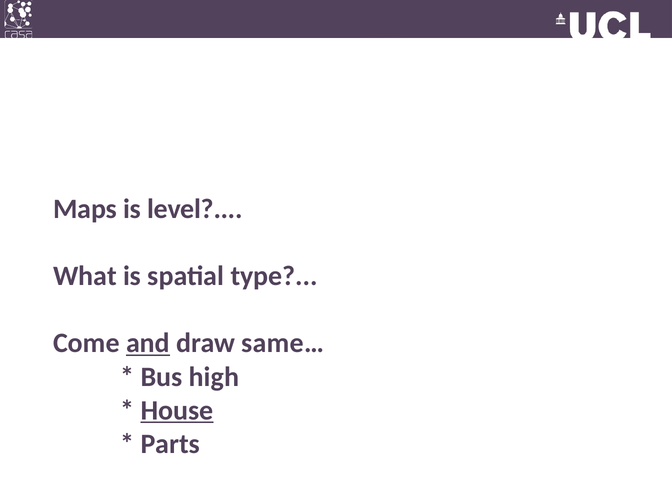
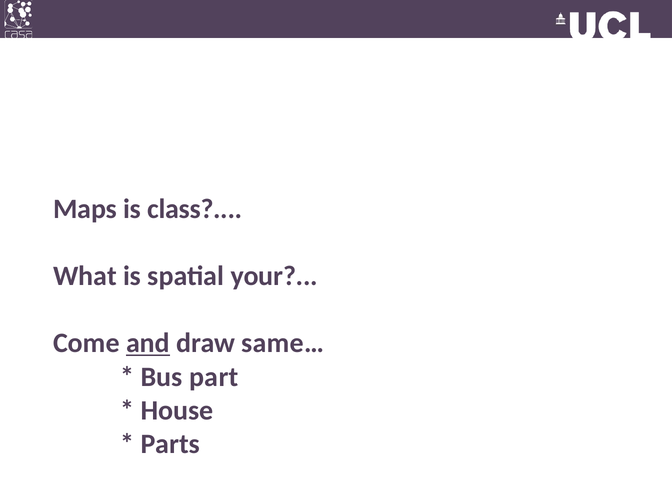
level: level -> class (195, 209)
type: type -> your (274, 276)
high: high -> part (214, 377)
House underline: present -> none (177, 410)
